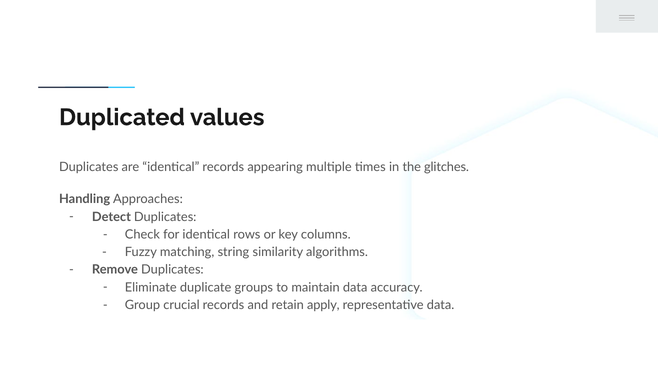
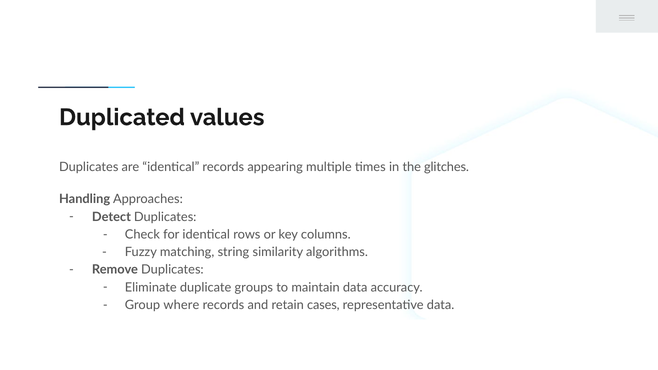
crucial: crucial -> where (181, 305)
apply: apply -> cases (323, 305)
